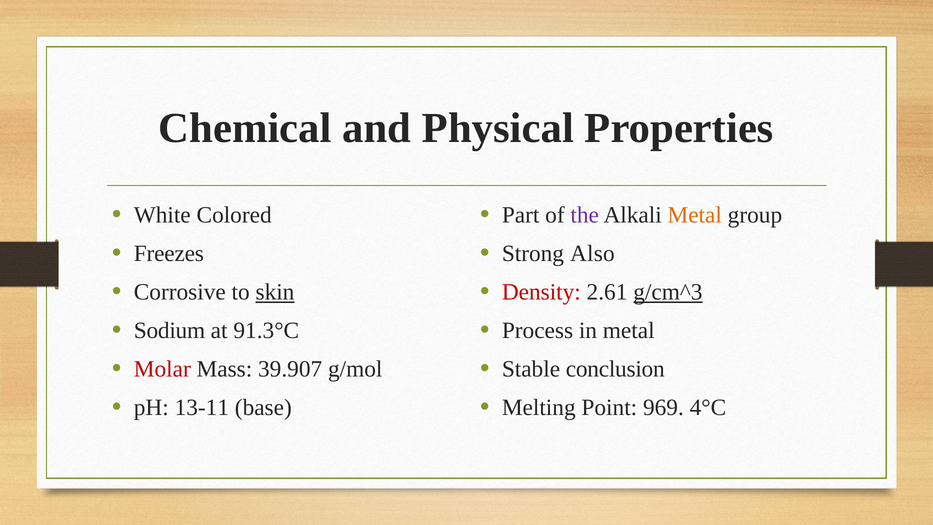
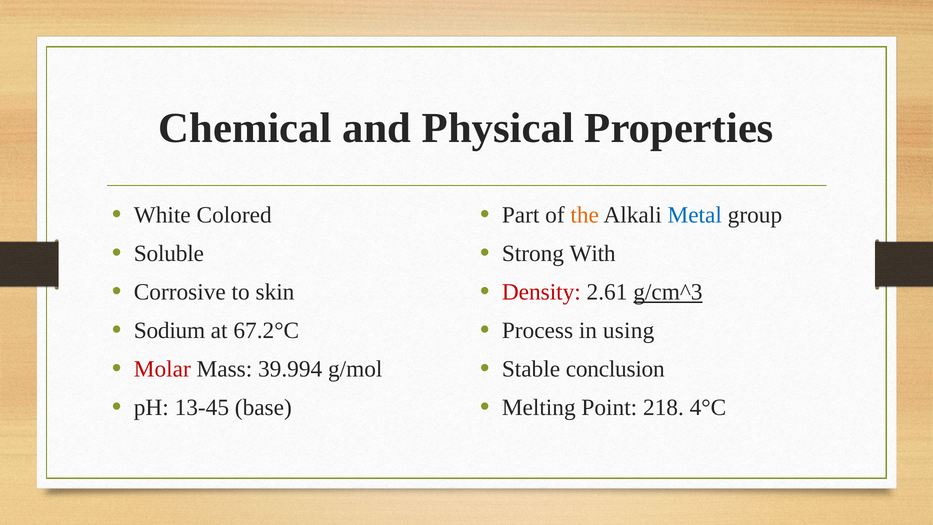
the colour: purple -> orange (585, 215)
Metal colour: orange -> blue (695, 215)
Freezes: Freezes -> Soluble (169, 254)
Also: Also -> With (593, 254)
skin underline: present -> none (275, 292)
91.3°C: 91.3°C -> 67.2°C (266, 331)
in metal: metal -> using (629, 331)
39.907: 39.907 -> 39.994 (290, 369)
13-11: 13-11 -> 13-45 (202, 407)
969: 969 -> 218 (663, 407)
